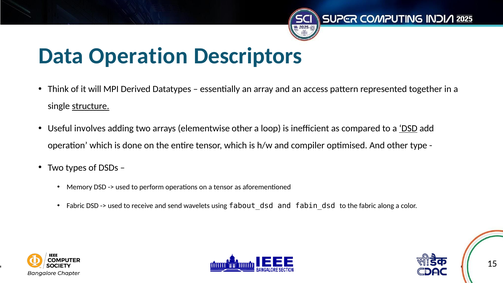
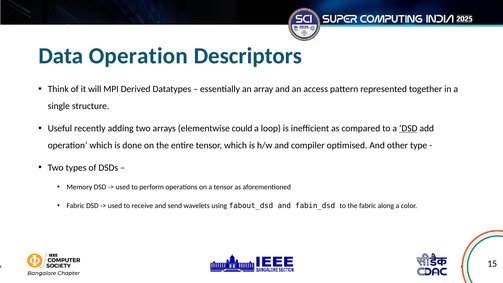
structure underline: present -> none (91, 106)
involves: involves -> recently (90, 128)
elementwise other: other -> could (242, 128)
